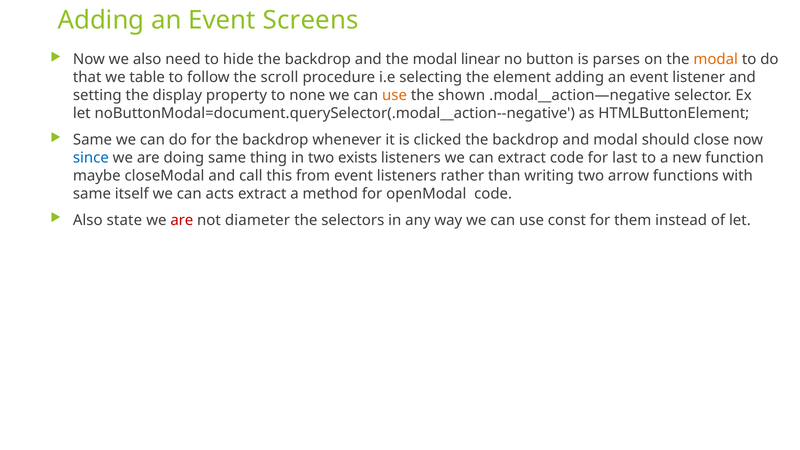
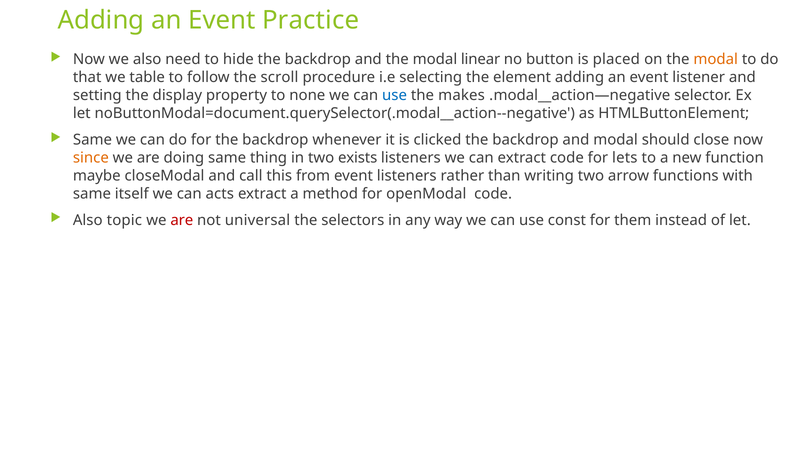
Screens: Screens -> Practice (311, 20)
parses: parses -> placed (616, 59)
use colour: orange -> blue (395, 95)
shown: shown -> makes (462, 95)
since colour: blue -> orange (91, 158)
last: last -> lets (625, 158)
state: state -> topic (124, 220)
diameter: diameter -> universal (257, 220)
